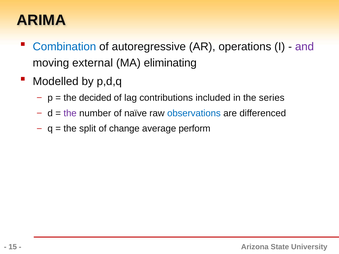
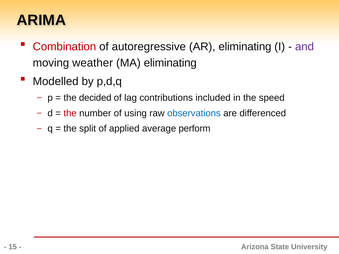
Combination colour: blue -> red (64, 47)
AR operations: operations -> eliminating (245, 47)
external: external -> weather (93, 63)
series: series -> speed (272, 98)
the colour: purple -> red (70, 113)
naïve: naïve -> using (136, 113)
change: change -> applied (124, 129)
